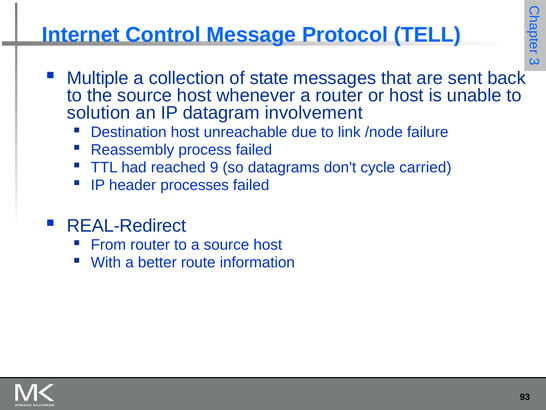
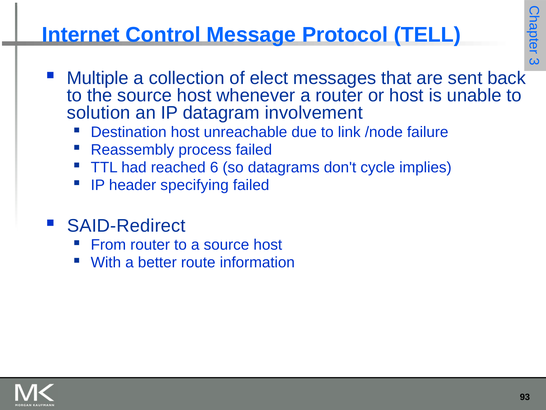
state: state -> elect (269, 78)
9: 9 -> 6 (214, 167)
carried: carried -> implies (425, 167)
processes: processes -> specifying (195, 185)
REAL-Redirect: REAL-Redirect -> SAID-Redirect (126, 225)
